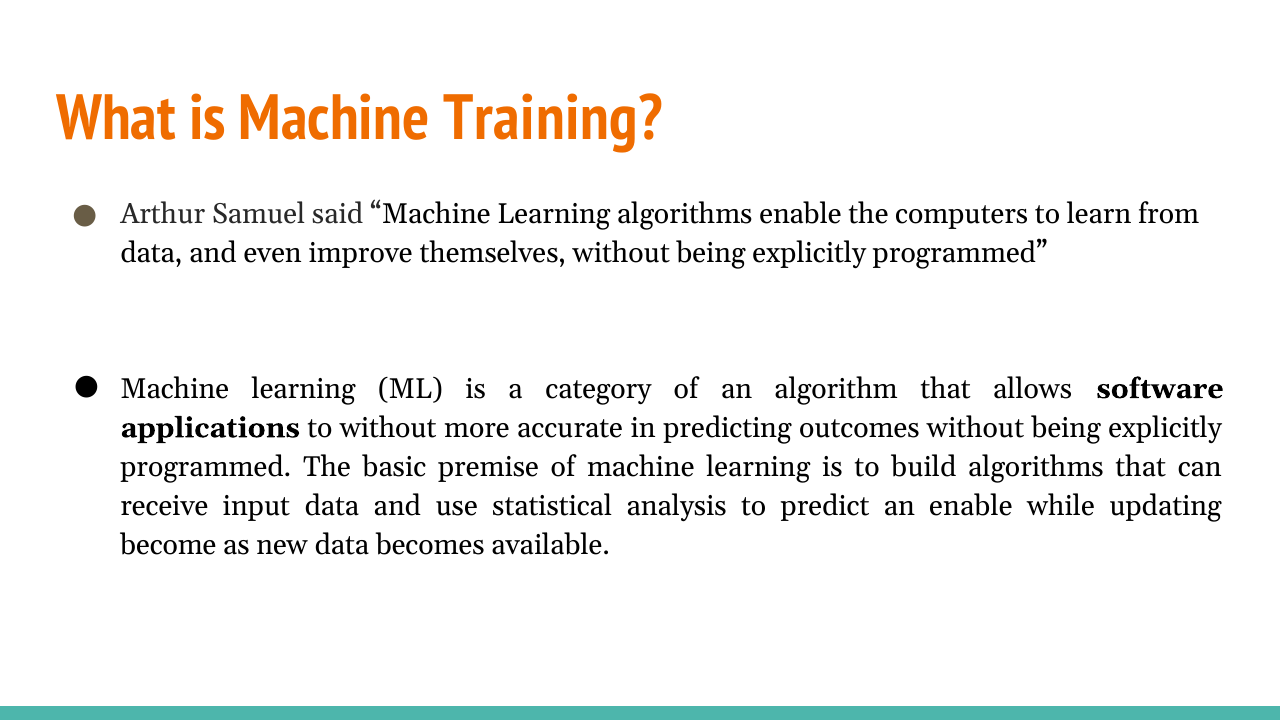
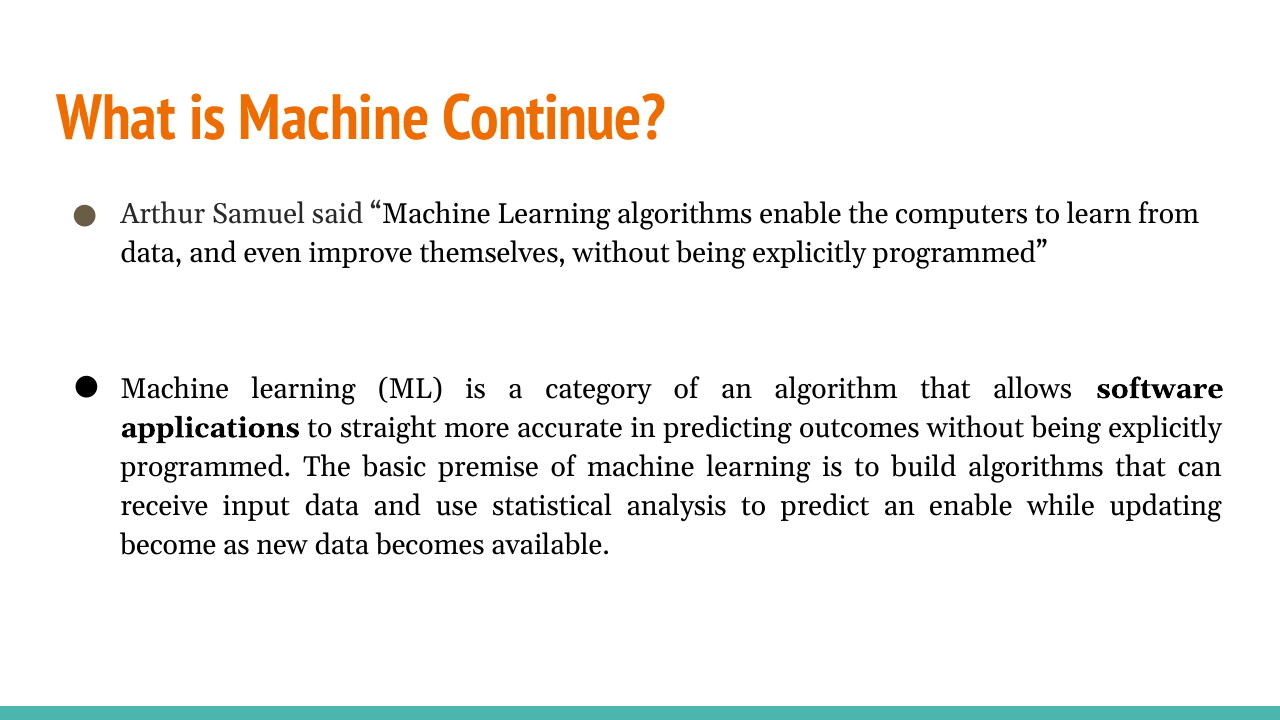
Training: Training -> Continue (554, 118)
to without: without -> straight (388, 428)
